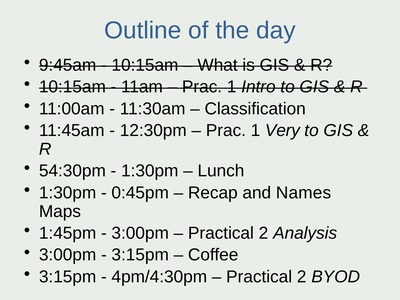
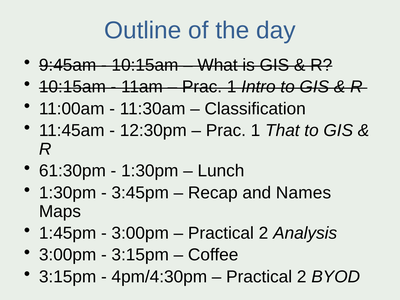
Very: Very -> That (282, 131)
54:30pm: 54:30pm -> 61:30pm (72, 171)
0:45pm: 0:45pm -> 3:45pm (140, 193)
